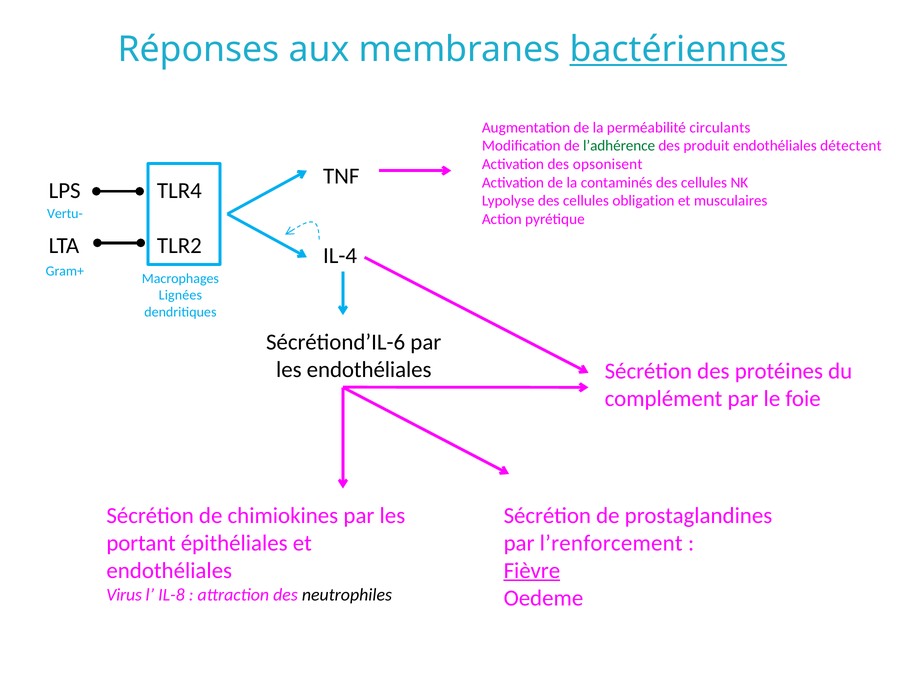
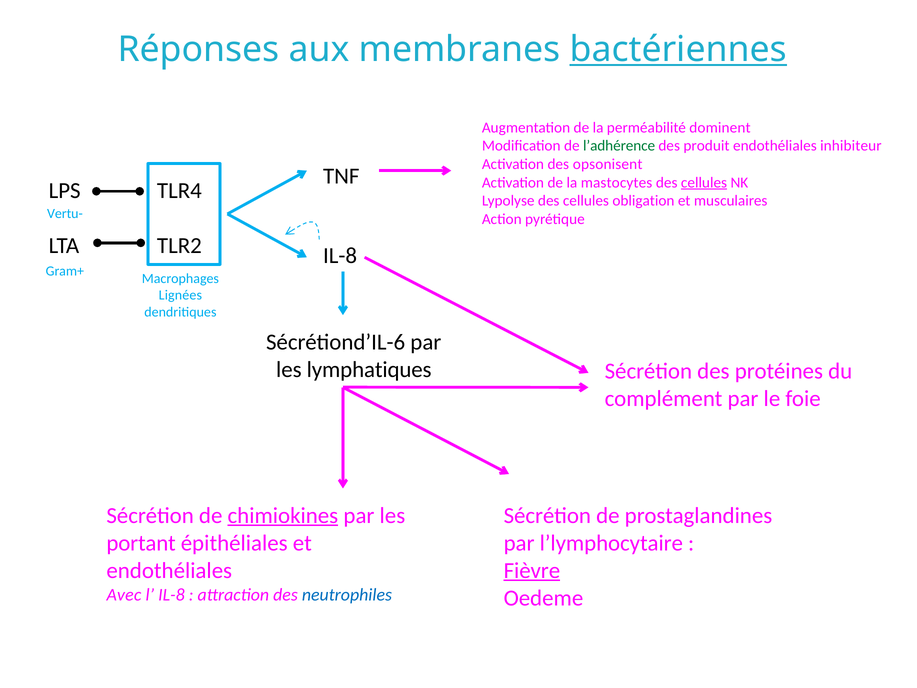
circulants: circulants -> dominent (720, 127)
détectent: détectent -> inhibiteur (851, 146)
contaminés: contaminés -> mastocytes (617, 183)
cellules underline: none -> present (704, 183)
IL-4: IL-4 -> IL-8 (340, 255)
les endothéliales: endothéliales -> lymphatiques (369, 370)
chimiokines underline: none -> present (283, 515)
l’renforcement: l’renforcement -> l’lymphocytaire (611, 543)
Virus: Virus -> Avec (124, 594)
neutrophiles colour: black -> blue (347, 594)
